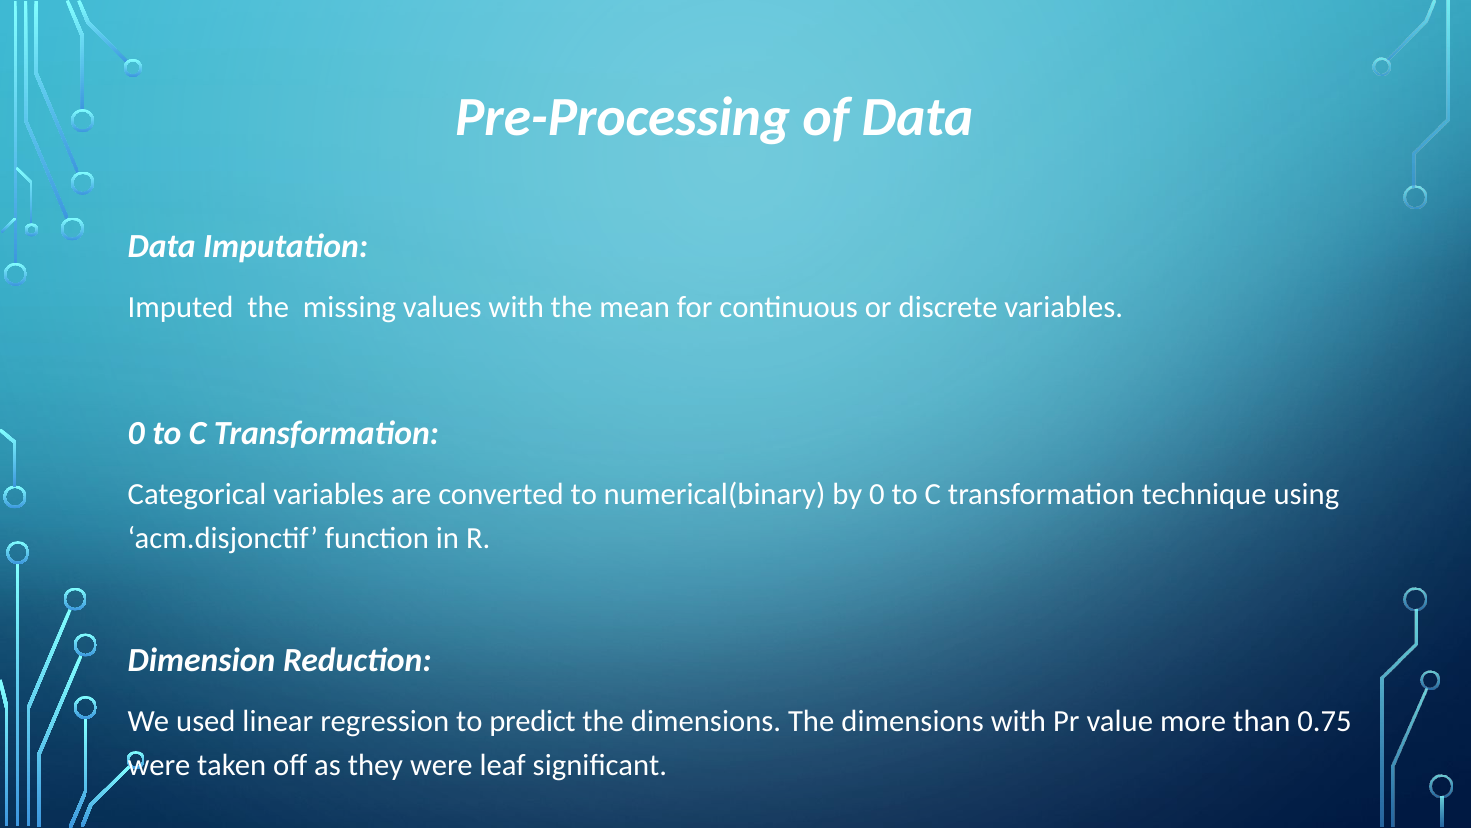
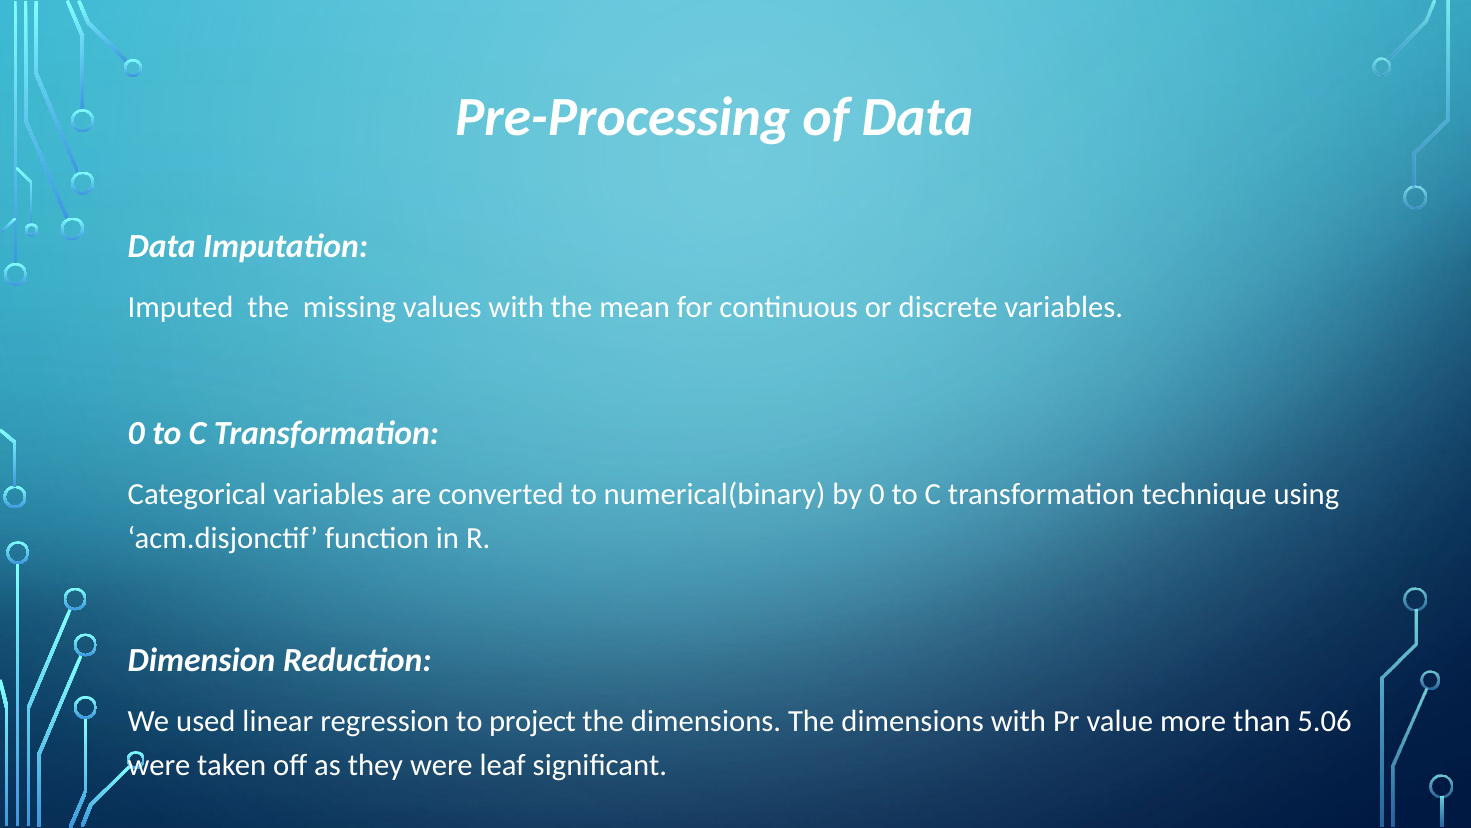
predict: predict -> project (532, 721)
0.75: 0.75 -> 5.06 (1324, 721)
